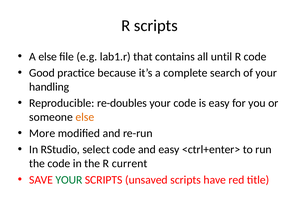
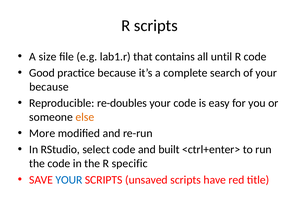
A else: else -> size (48, 57)
handling: handling -> because (49, 87)
and easy: easy -> built (169, 150)
current: current -> specific (130, 164)
YOUR colour: green -> blue (69, 180)
